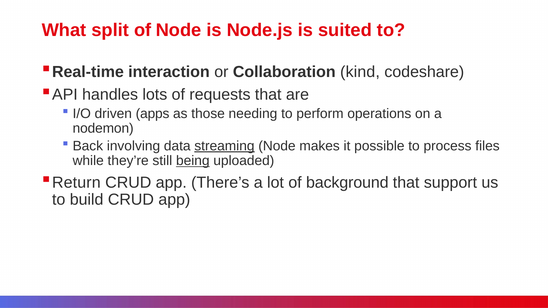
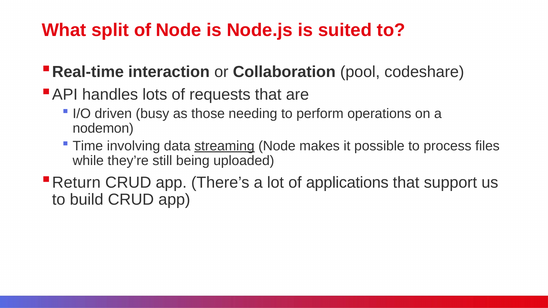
kind: kind -> pool (360, 72)
apps: apps -> busy (152, 114)
Back: Back -> Time (88, 146)
being underline: present -> none (193, 161)
background: background -> applications (347, 183)
